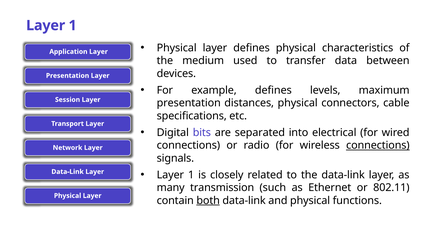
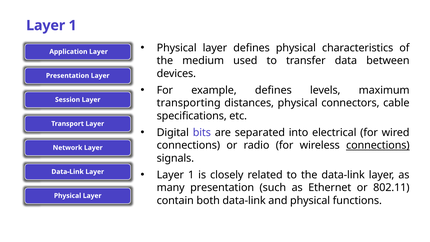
presentation: presentation -> transporting (189, 103)
many transmission: transmission -> presentation (222, 188)
both underline: present -> none (208, 200)
